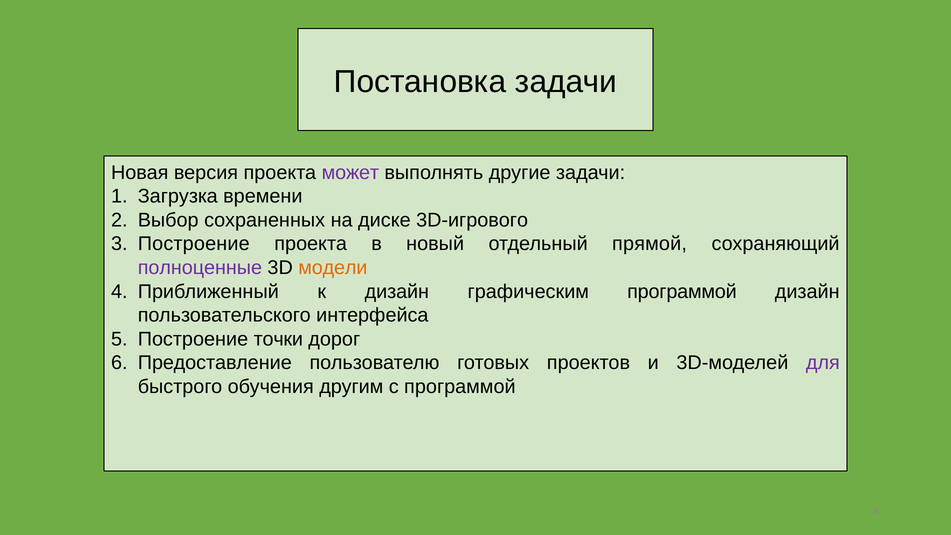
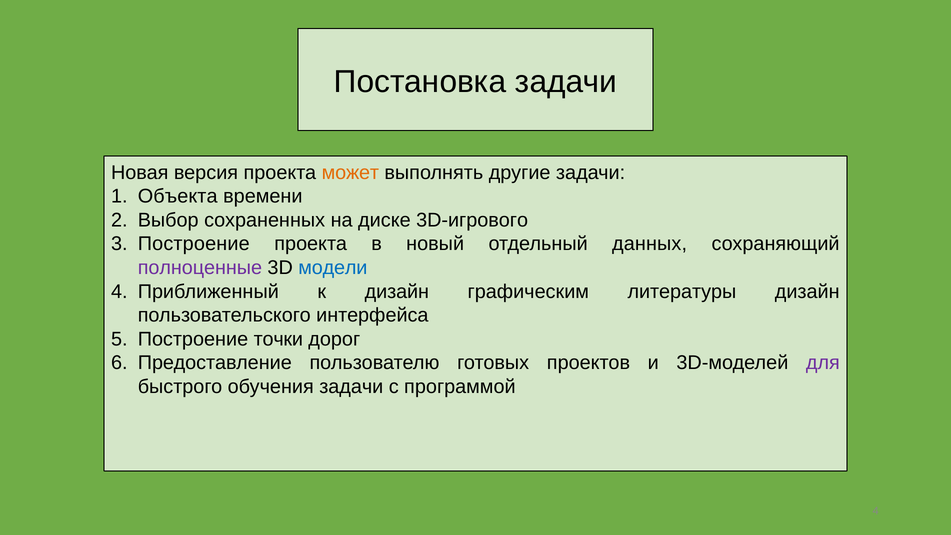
может colour: purple -> orange (350, 173)
Загрузка: Загрузка -> Объекта (178, 196)
прямой: прямой -> данных (650, 244)
модели colour: orange -> blue (333, 268)
графическим программой: программой -> литературы (682, 291)
обучения другим: другим -> задачи (351, 387)
